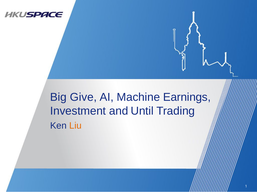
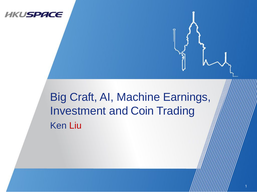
Give: Give -> Craft (83, 98)
Until: Until -> Coin (142, 111)
Liu colour: orange -> red (75, 126)
